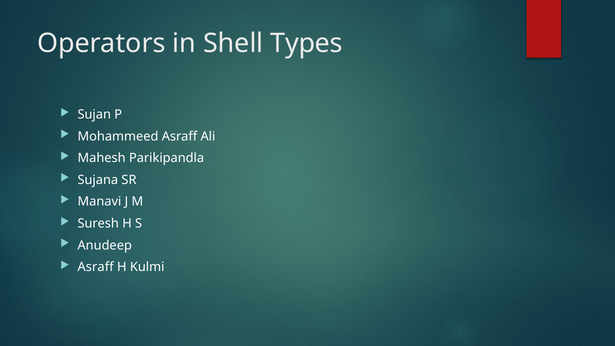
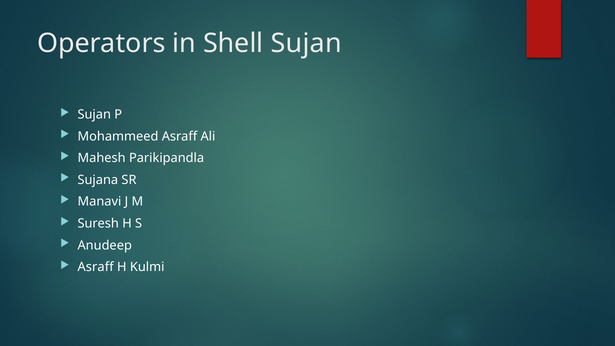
Shell Types: Types -> Sujan (306, 43)
